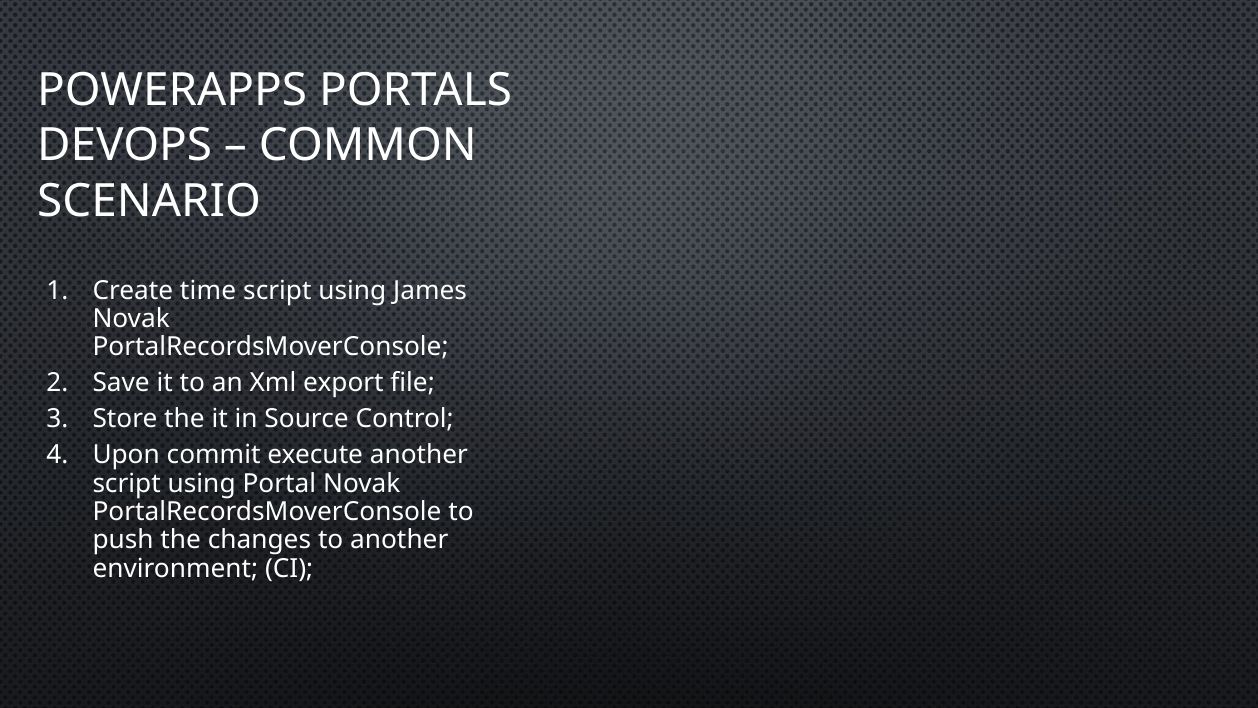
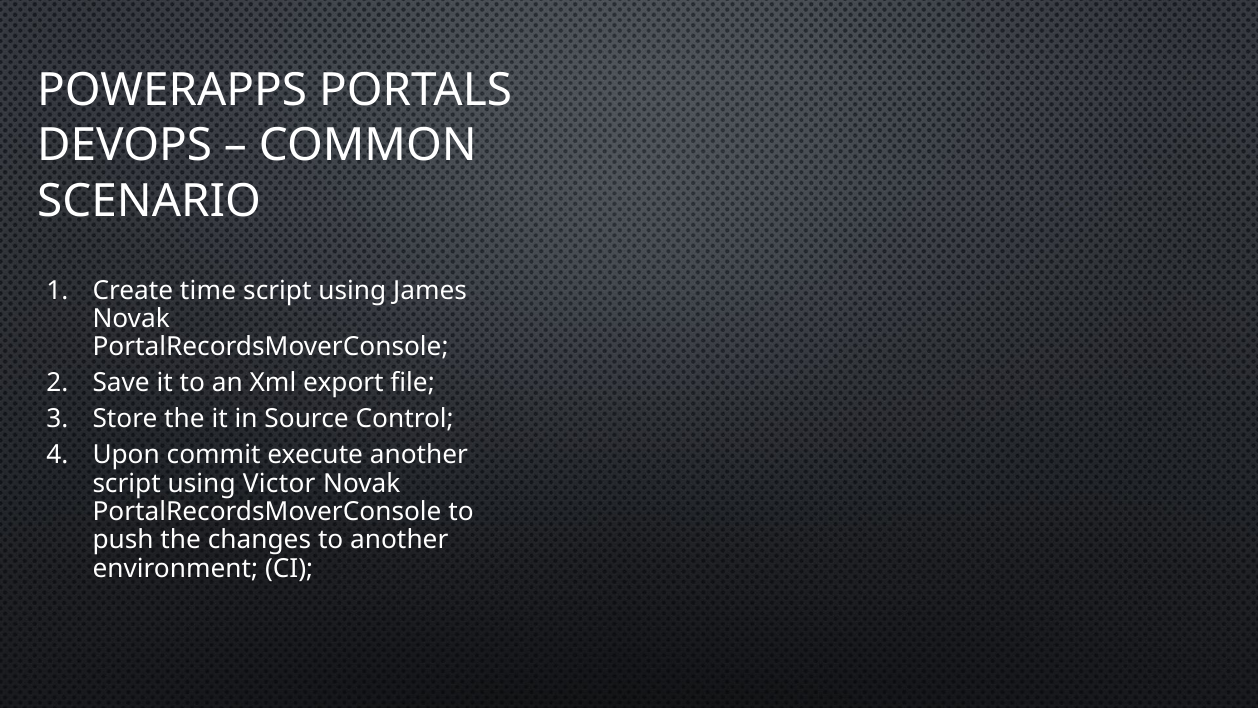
Portal: Portal -> Victor (279, 483)
